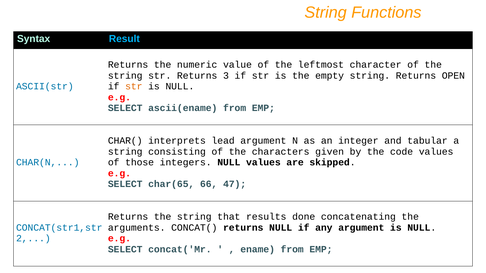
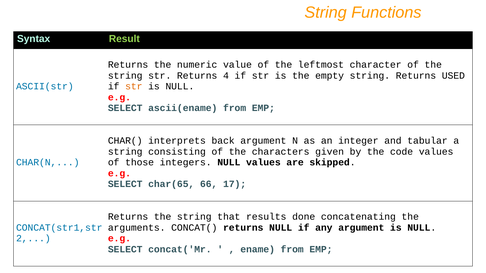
Result colour: light blue -> light green (124, 39)
3: 3 -> 4 (226, 76)
OPEN: OPEN -> USED (453, 76)
lead: lead -> back (223, 141)
47: 47 -> 17 (235, 184)
